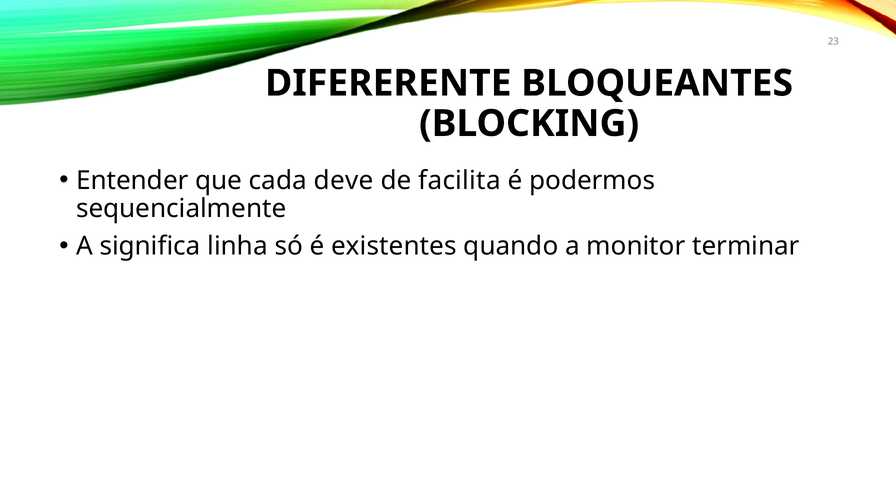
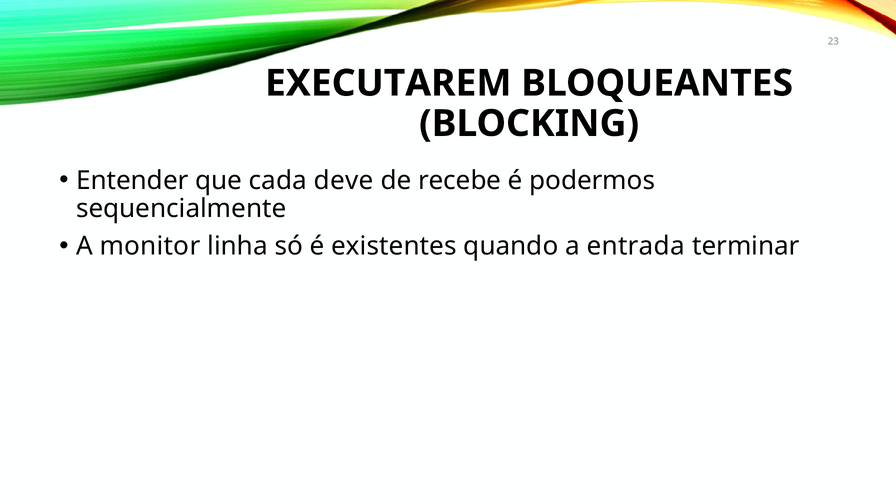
DIFERERENTE: DIFERERENTE -> EXECUTAREM (388, 83)
facilita: facilita -> recebe (460, 180)
significa: significa -> monitor (150, 246)
monitor: monitor -> entrada (636, 246)
